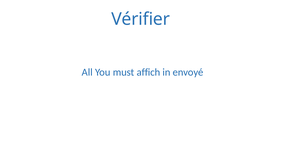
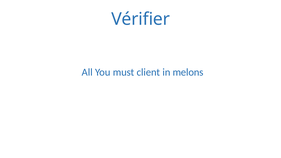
affich: affich -> client (148, 72)
envoyé: envoyé -> melons (188, 72)
